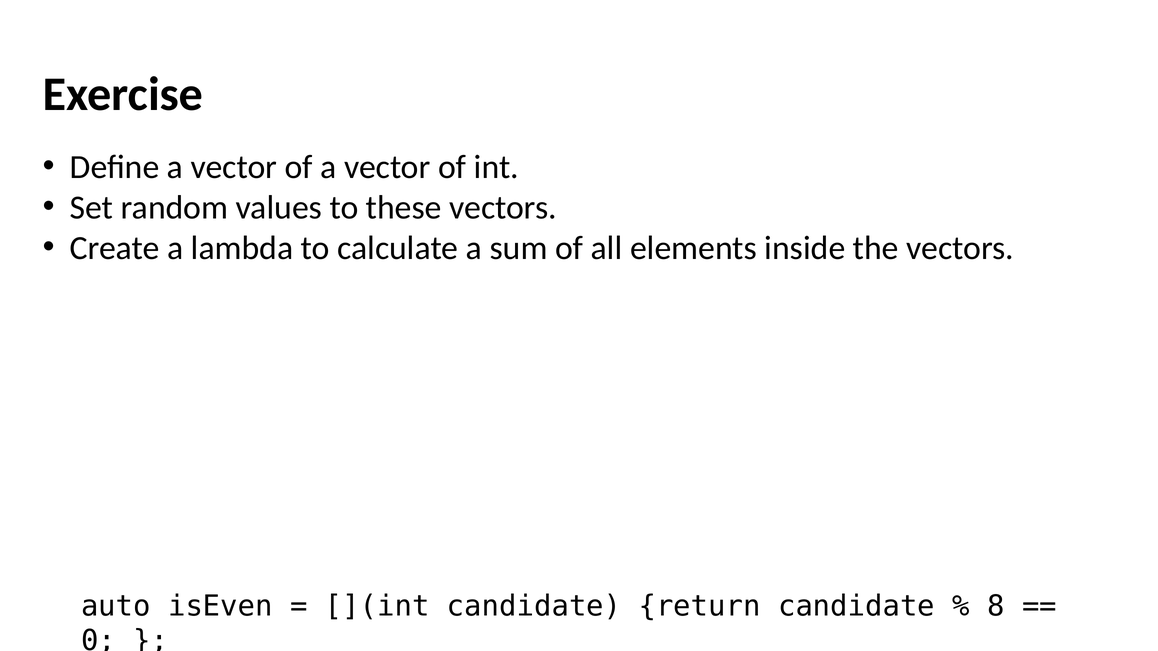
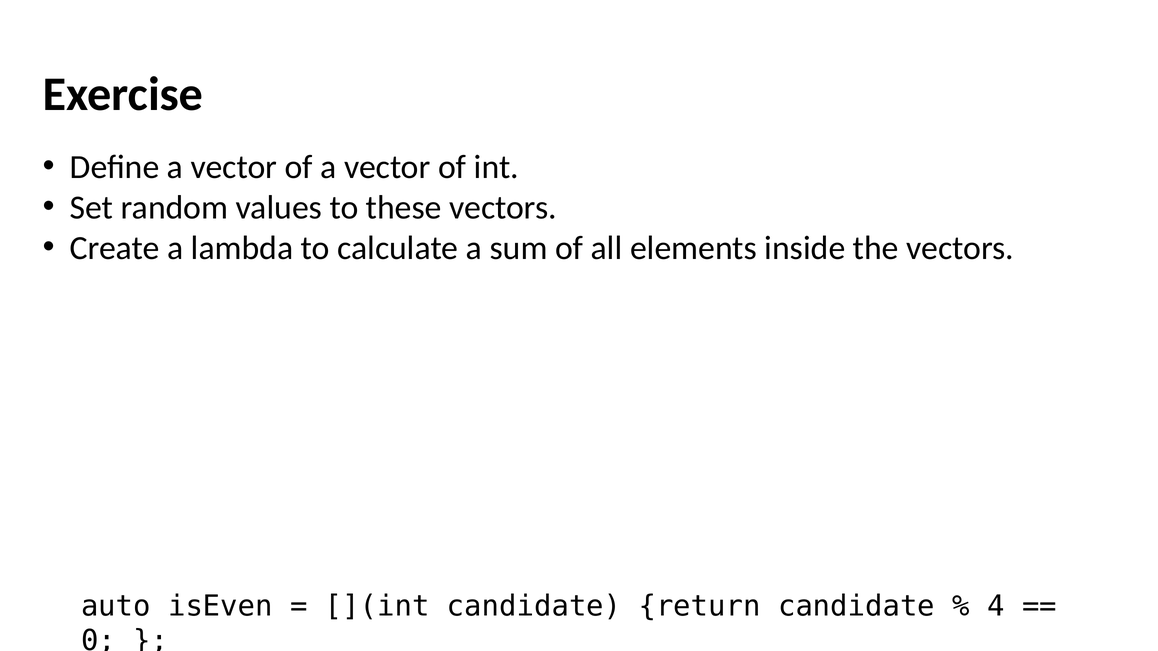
8: 8 -> 4 (996, 606)
